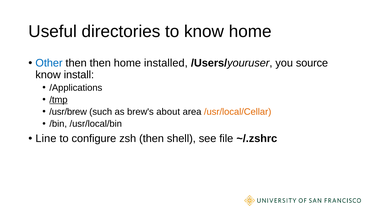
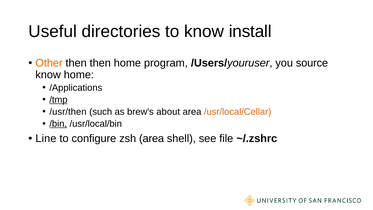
know home: home -> install (250, 31)
Other colour: blue -> orange (49, 63)
installed: installed -> program (166, 63)
know install: install -> home (79, 75)
/usr/brew: /usr/brew -> /usr/then (68, 112)
/bin underline: none -> present (58, 124)
zsh then: then -> area (152, 138)
